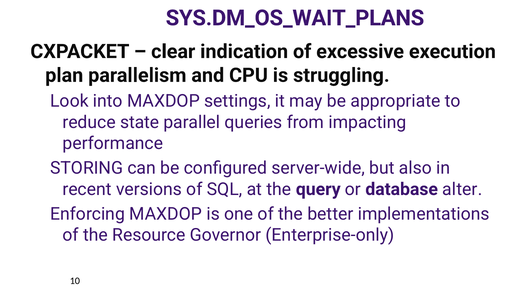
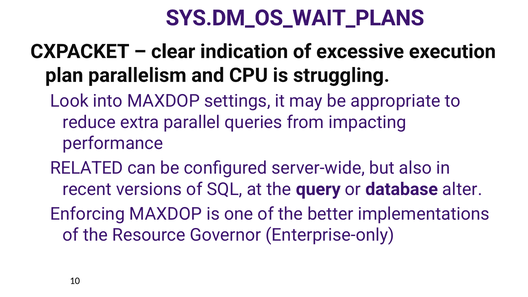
state: state -> extra (140, 122)
STORING: STORING -> RELATED (87, 168)
